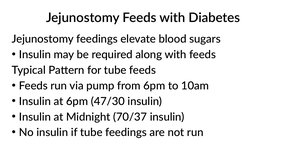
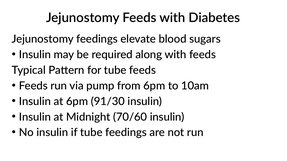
47/30: 47/30 -> 91/30 (108, 102)
70/37: 70/37 -> 70/60 (130, 117)
